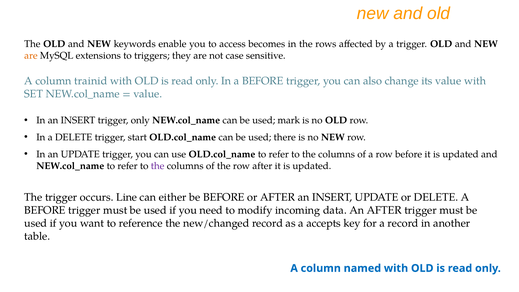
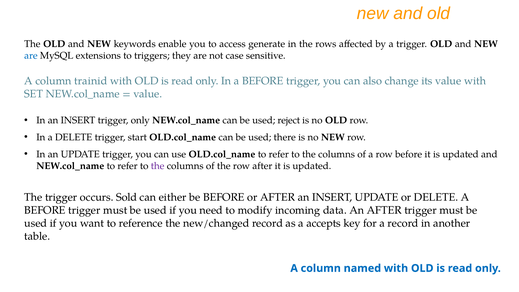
becomes: becomes -> generate (267, 44)
are colour: orange -> blue (31, 56)
mark: mark -> reject (289, 120)
Line: Line -> Sold (127, 197)
